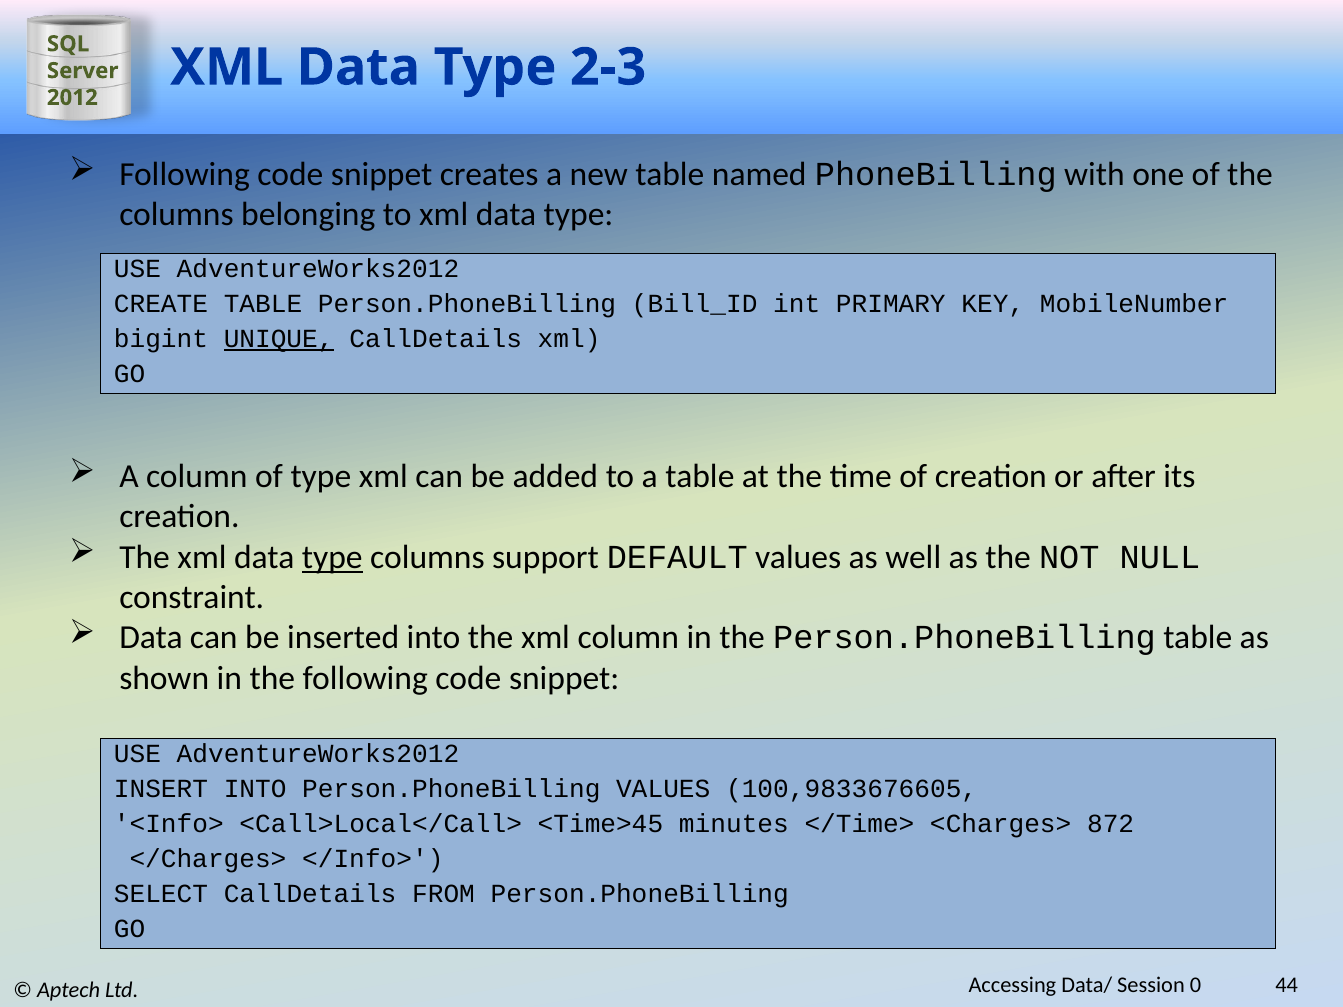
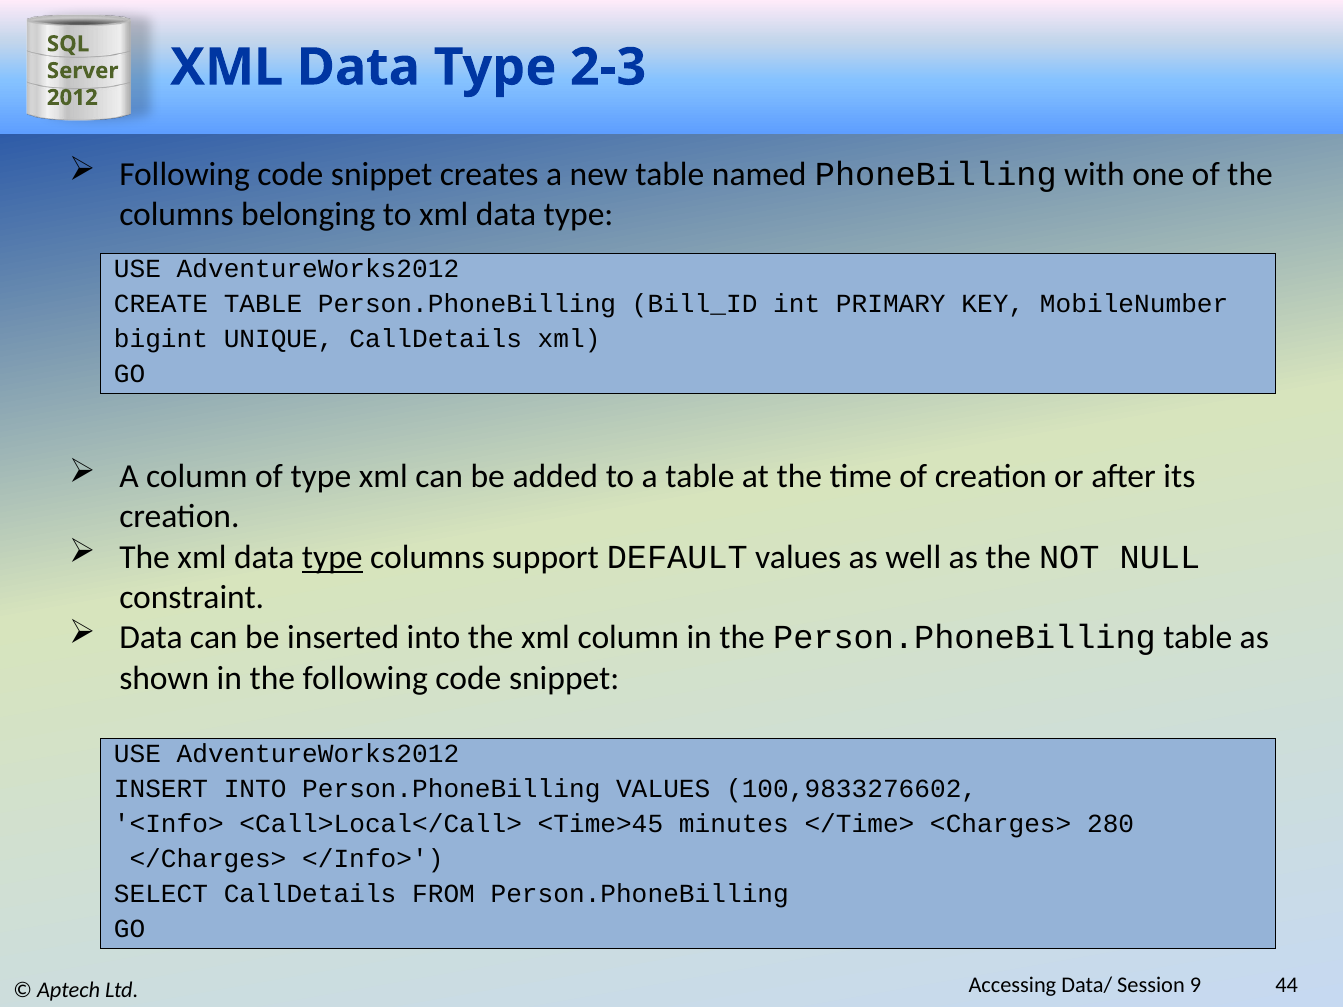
UNIQUE underline: present -> none (279, 339)
100,9833676605: 100,9833676605 -> 100,9833276602 (852, 789)
872: 872 -> 280 (1111, 824)
0: 0 -> 9 (1195, 985)
